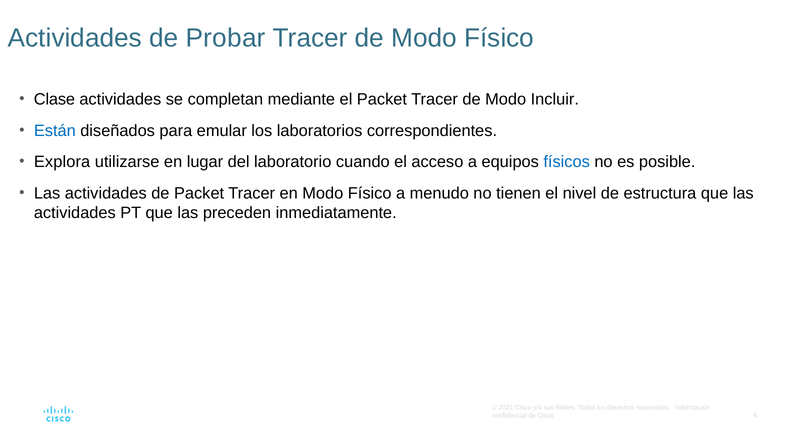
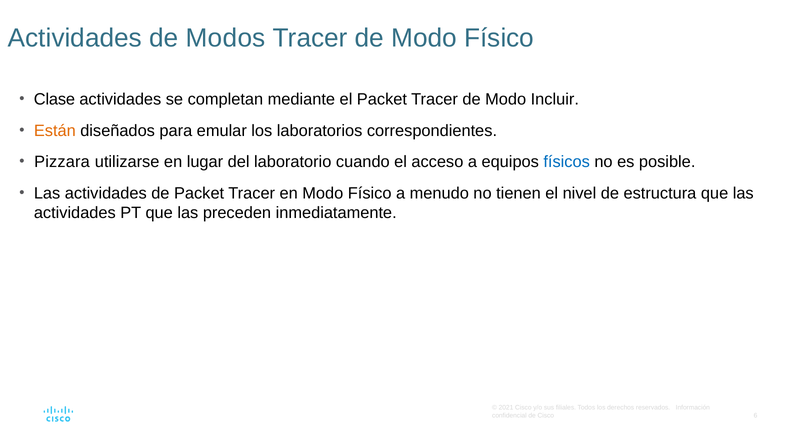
Probar: Probar -> Modos (226, 38)
Están colour: blue -> orange (55, 131)
Explora: Explora -> Pizzara (62, 162)
